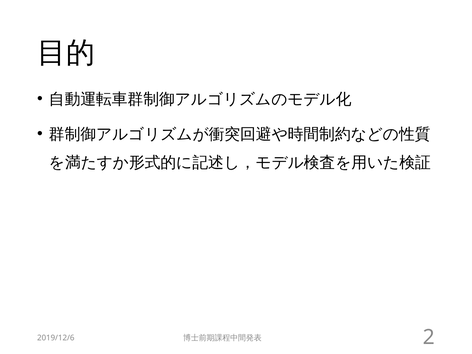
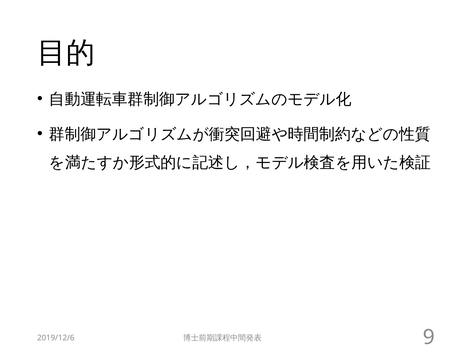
2: 2 -> 9 (429, 337)
